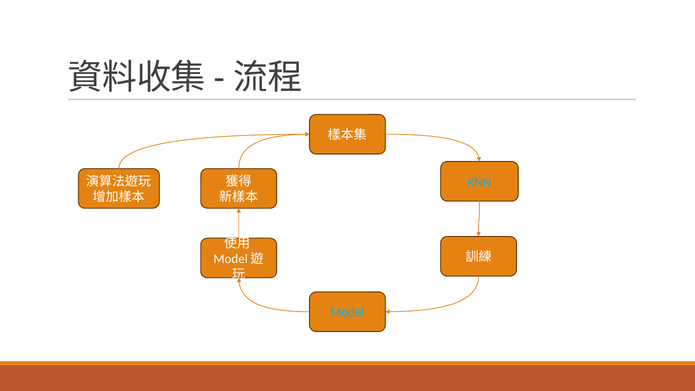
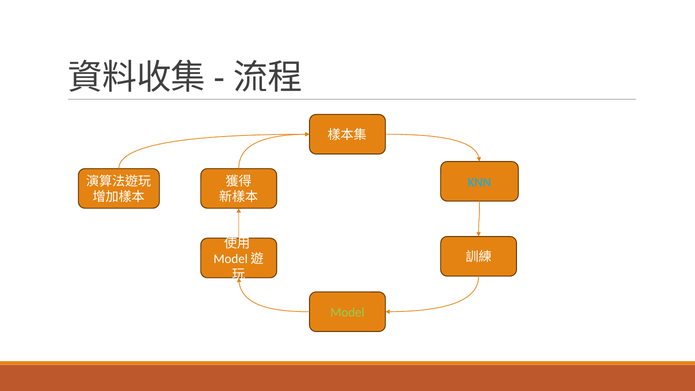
Model colour: light blue -> light green (347, 313)
